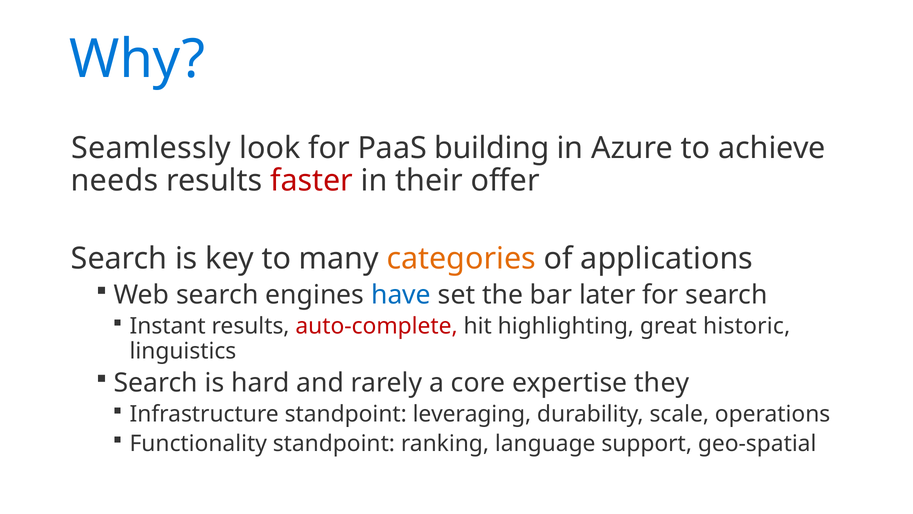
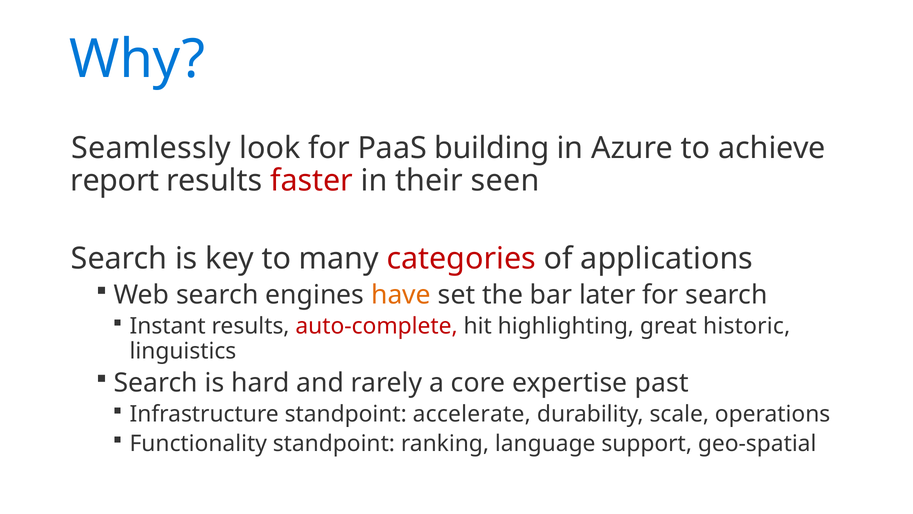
needs: needs -> report (115, 181)
offer: offer -> seen (505, 181)
categories colour: orange -> red (461, 259)
have colour: blue -> orange (401, 295)
they: they -> past (662, 383)
leveraging: leveraging -> accelerate (472, 414)
